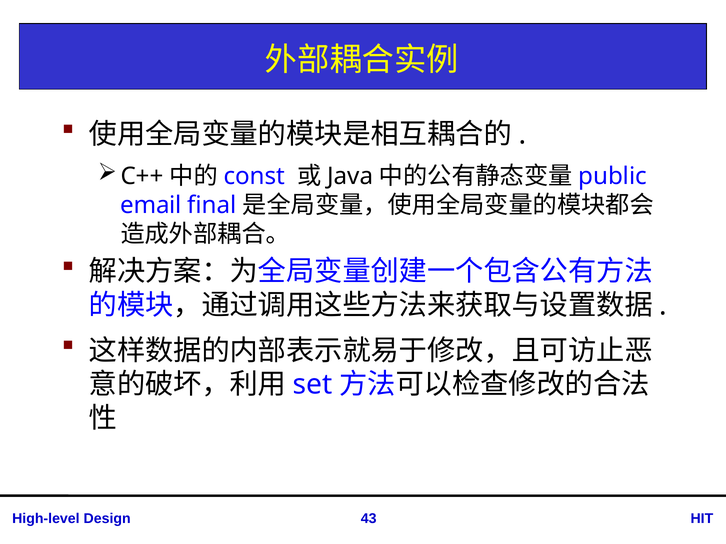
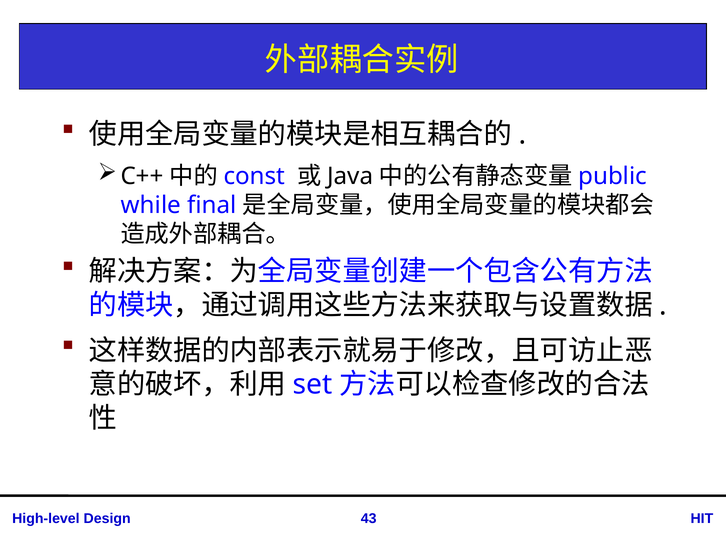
email: email -> while (151, 205)
